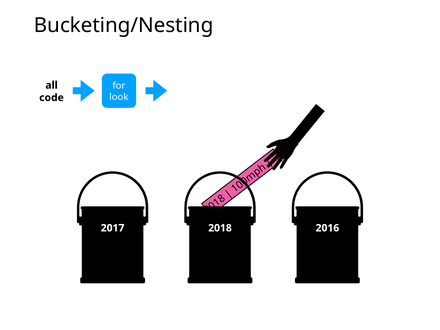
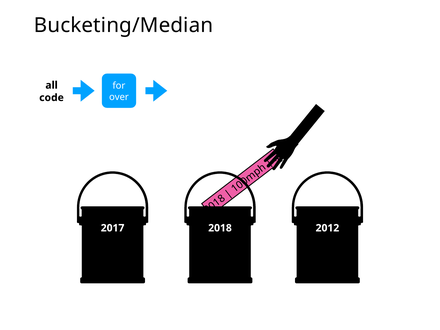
Bucketing/Nesting: Bucketing/Nesting -> Bucketing/Median (124, 25)
look: look -> over (119, 97)
2016: 2016 -> 2012 (327, 228)
